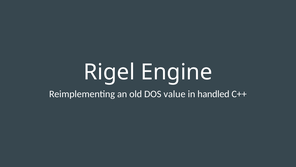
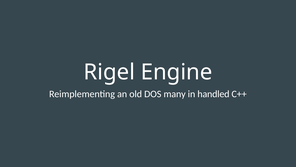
value: value -> many (175, 94)
